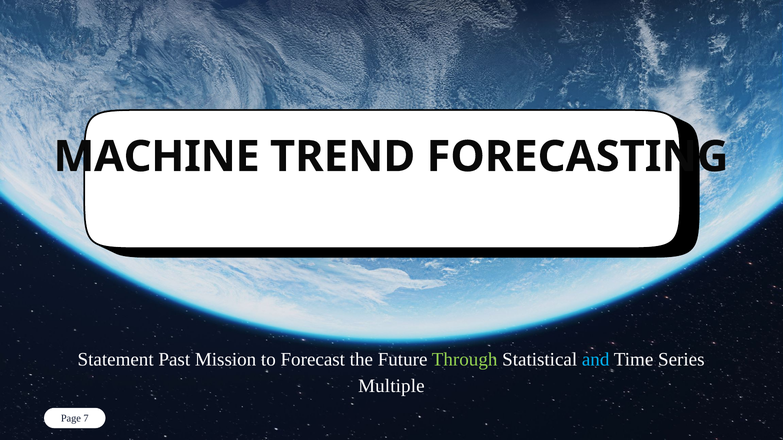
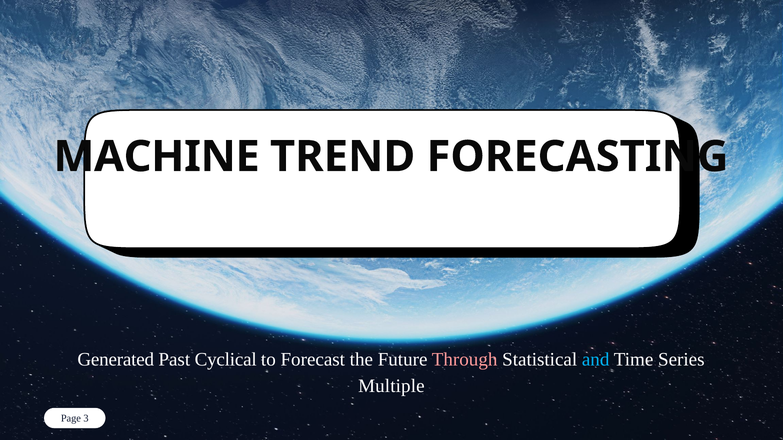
Statement: Statement -> Generated (116, 360)
Mission: Mission -> Cyclical (226, 360)
Through colour: light green -> pink (465, 360)
7: 7 -> 3 (86, 419)
